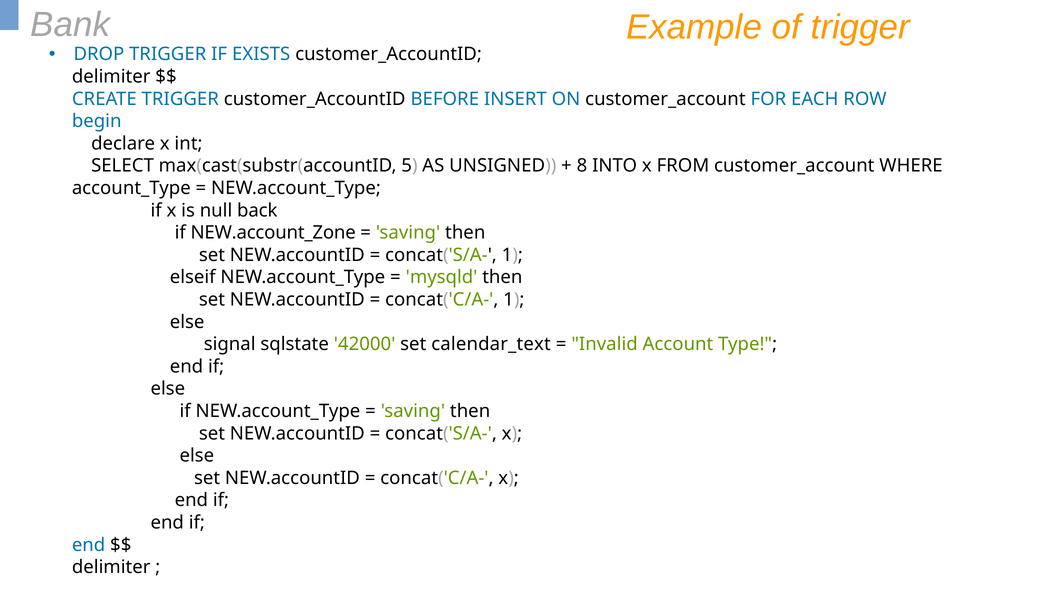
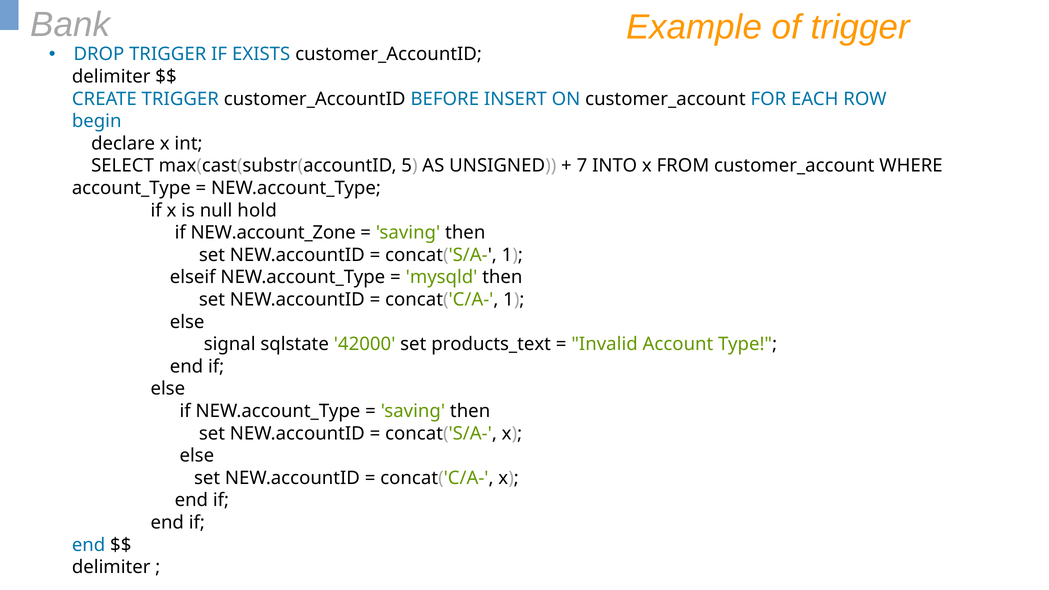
8: 8 -> 7 (582, 166)
back: back -> hold (257, 210)
calendar_text: calendar_text -> products_text (491, 344)
